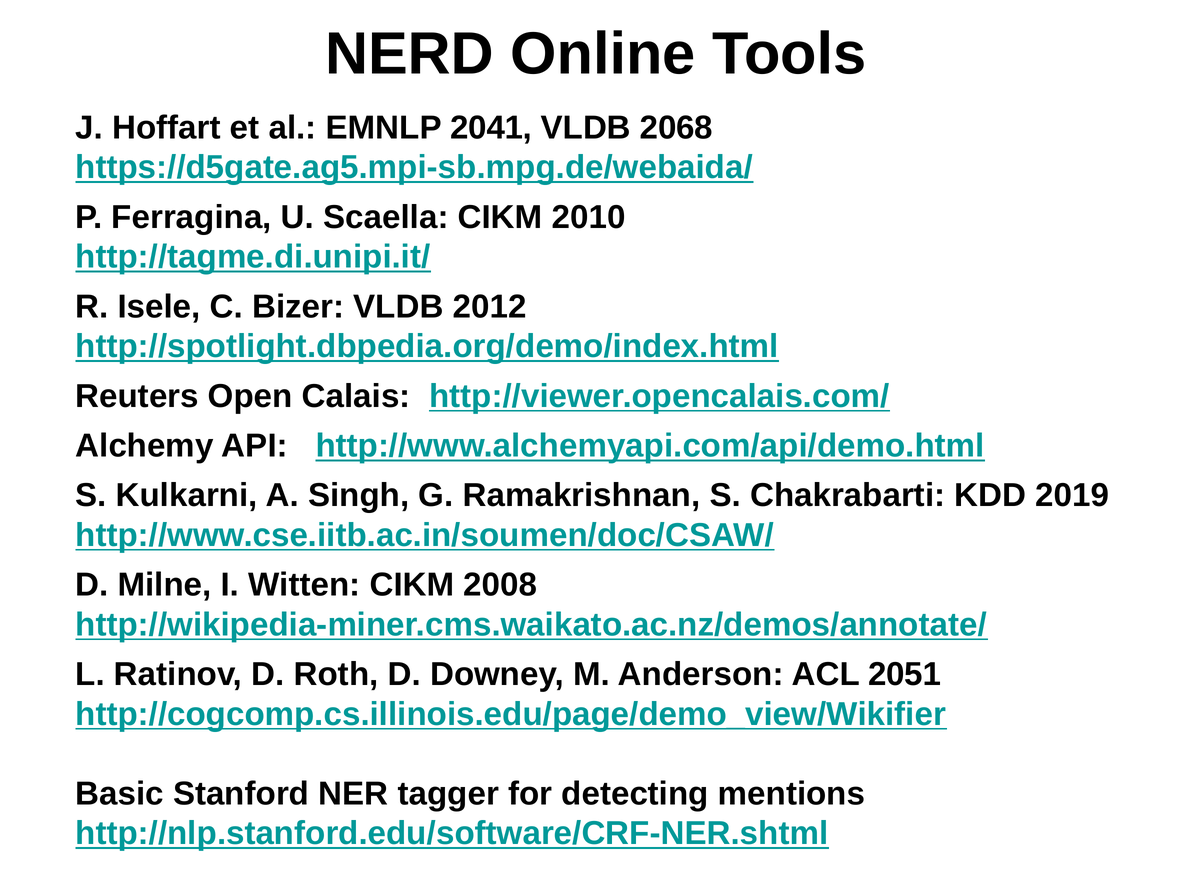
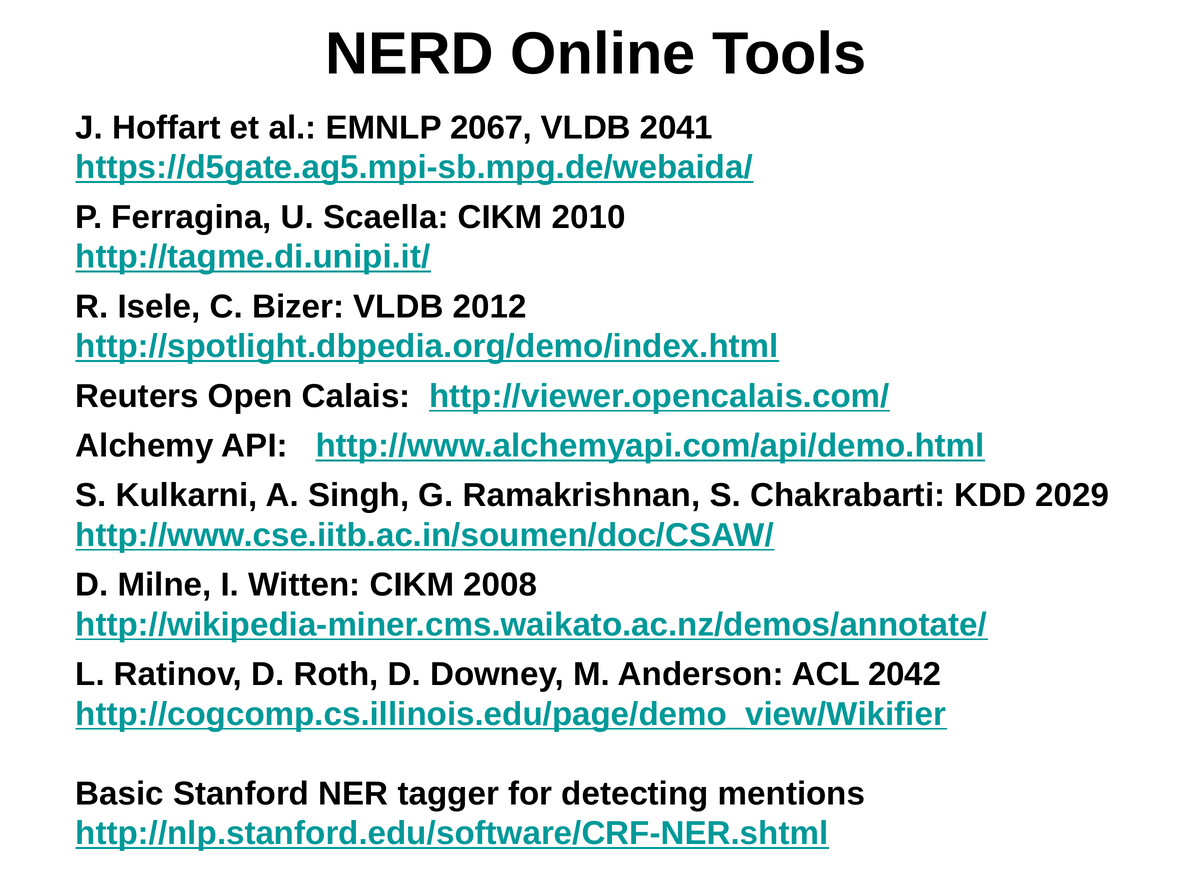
2041: 2041 -> 2067 (491, 128)
2068: 2068 -> 2041 (676, 128)
2019: 2019 -> 2029 (1072, 495)
2051: 2051 -> 2042 (905, 674)
